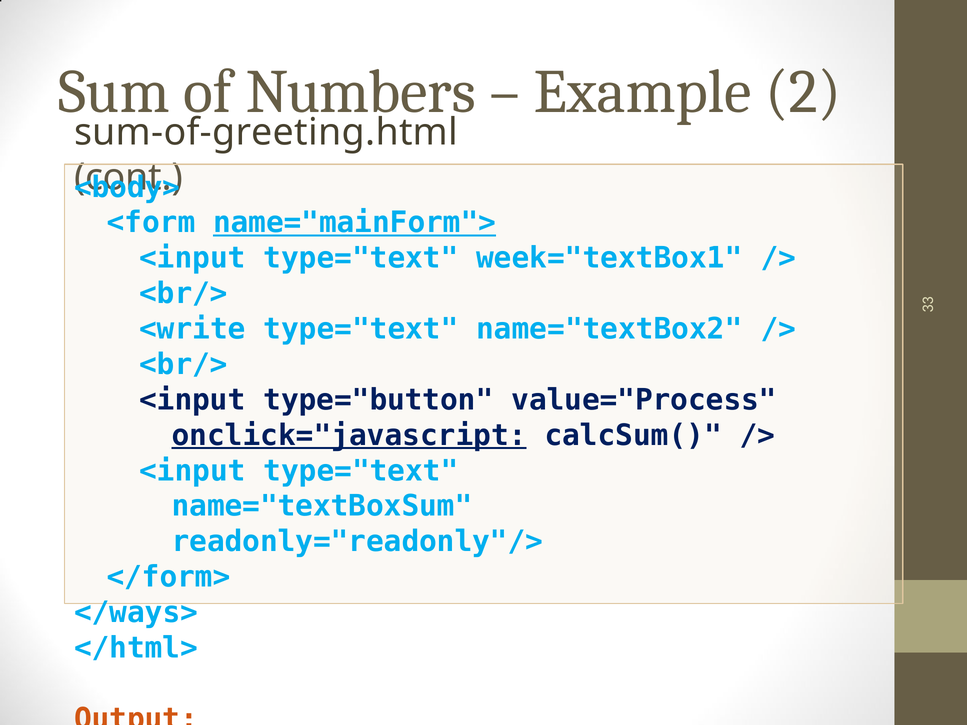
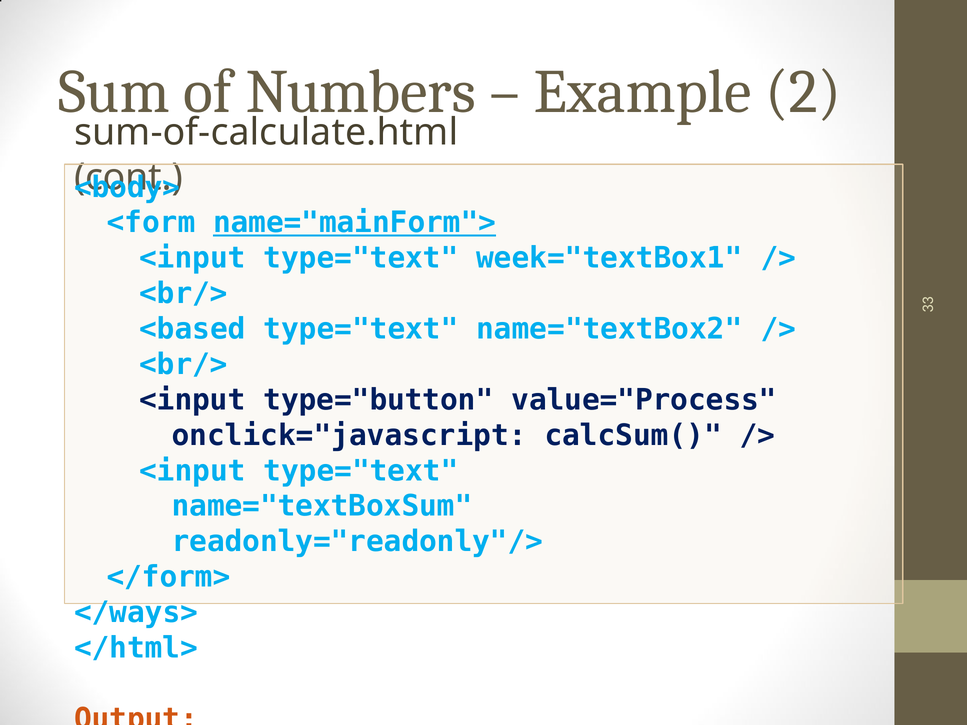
sum-of-greeting.html: sum-of-greeting.html -> sum-of-calculate.html (266, 132)
<write: <write -> <based (192, 329)
onclick="javascript underline: present -> none (349, 436)
